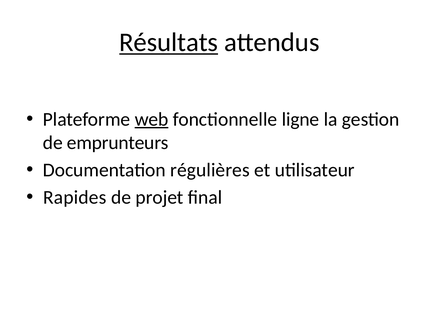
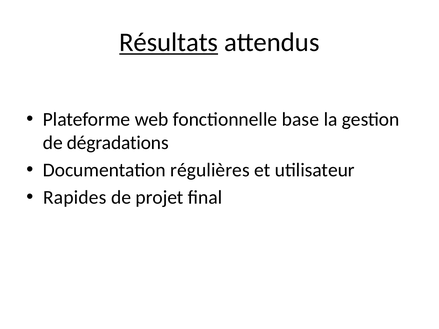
web underline: present -> none (152, 119)
ligne: ligne -> base (300, 119)
emprunteurs: emprunteurs -> dégradations (118, 143)
